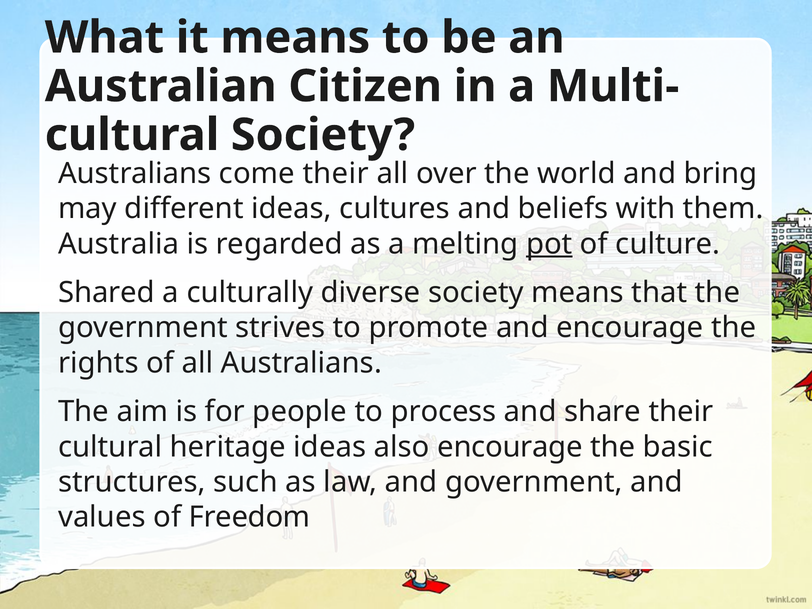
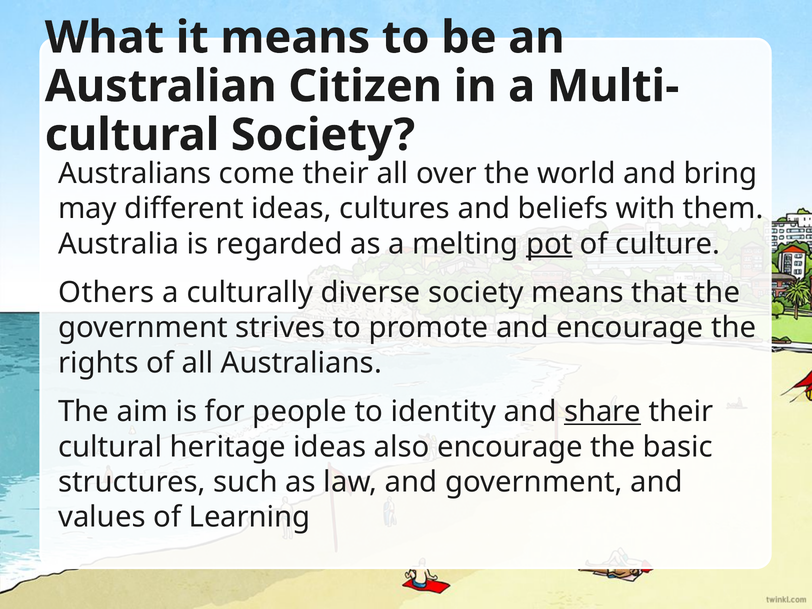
Shared: Shared -> Others (106, 293)
process: process -> identity (443, 412)
share underline: none -> present (603, 412)
Freedom: Freedom -> Learning (249, 517)
